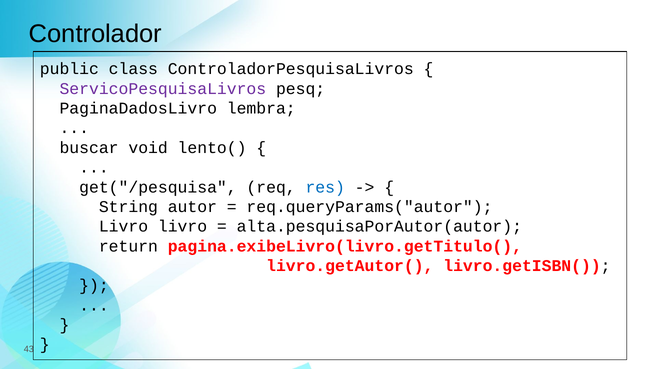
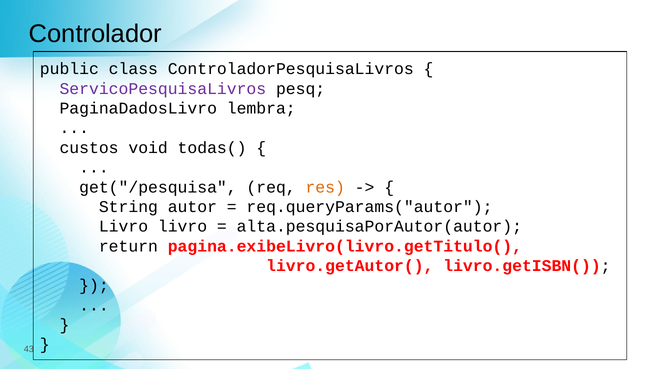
buscar: buscar -> custos (89, 148)
lento(: lento( -> todas( (212, 148)
res colour: blue -> orange (325, 187)
